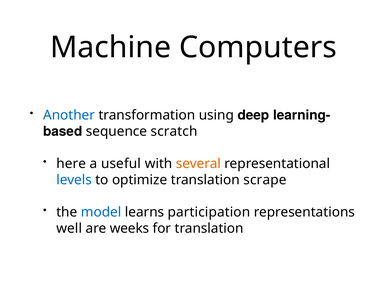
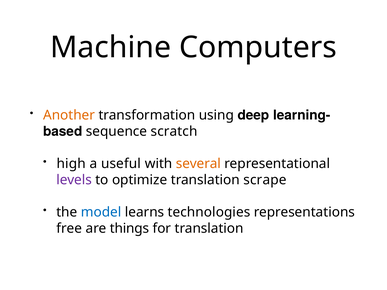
Another colour: blue -> orange (69, 115)
here: here -> high (71, 164)
levels colour: blue -> purple (74, 180)
participation: participation -> technologies (209, 212)
well: well -> free (69, 229)
weeks: weeks -> things (130, 229)
